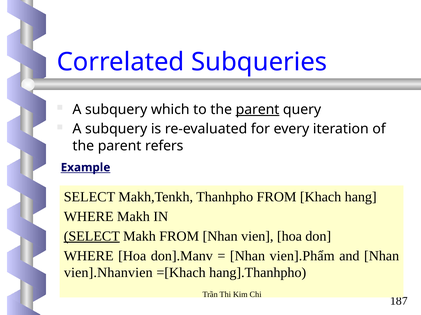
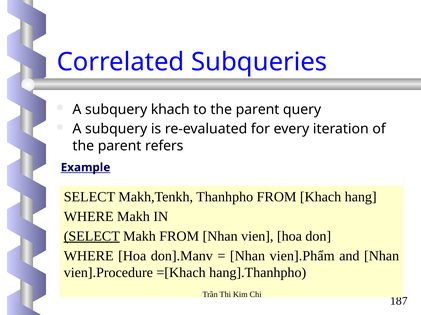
subquery which: which -> khach (170, 110)
parent underline: present -> none (258, 110)
vien].Nhanvien: vien].Nhanvien -> vien].Procedure (108, 273)
